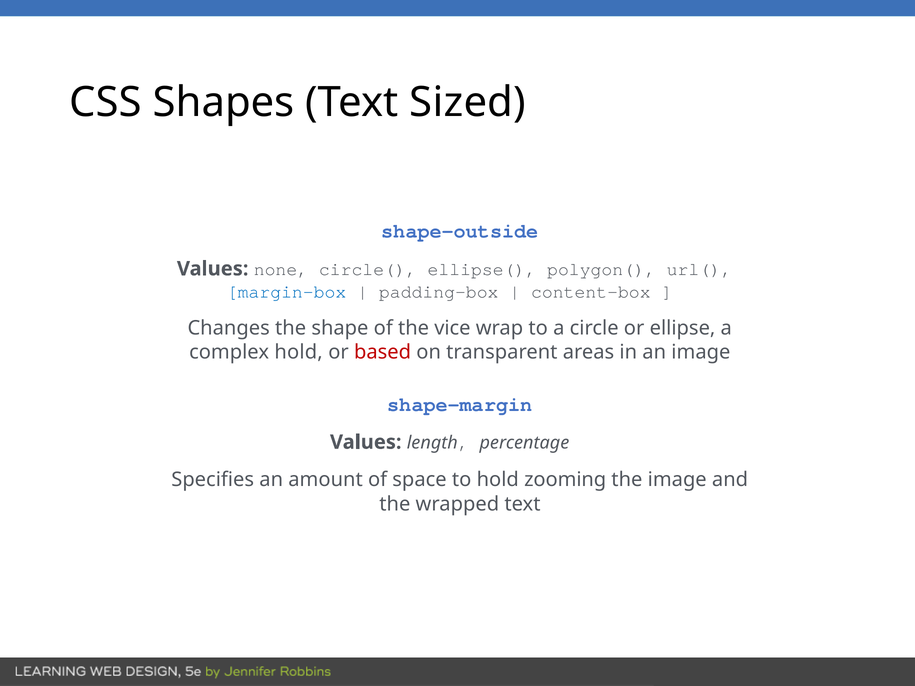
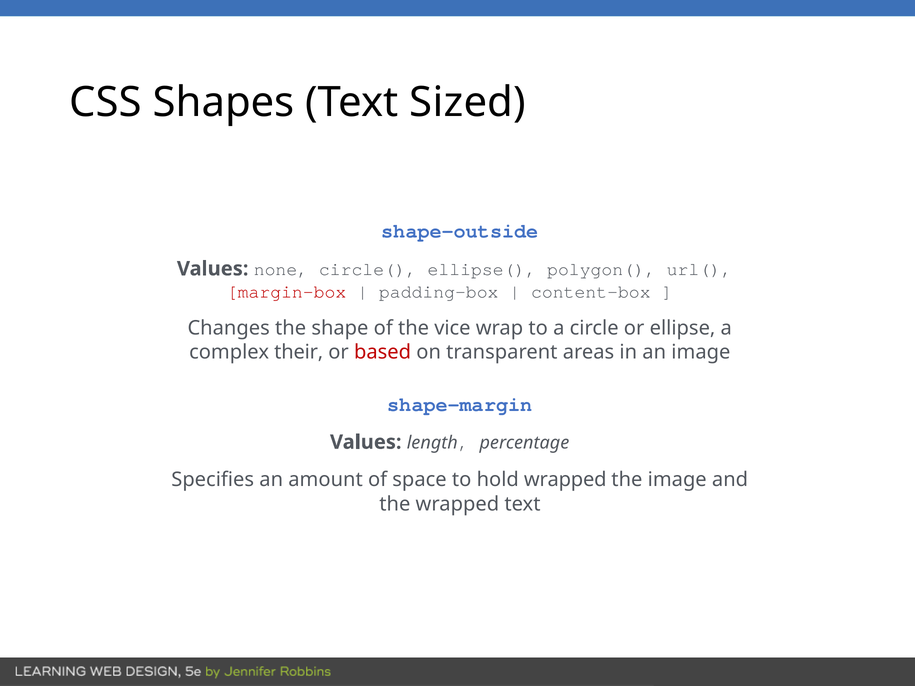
margin-box colour: blue -> red (287, 292)
complex hold: hold -> their (299, 352)
hold zooming: zooming -> wrapped (565, 480)
